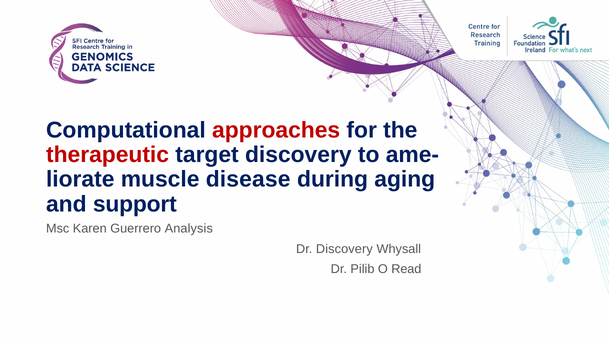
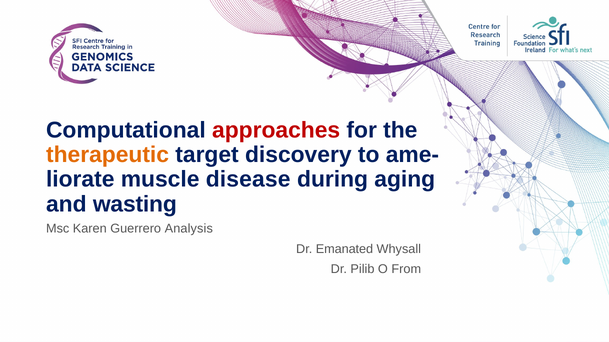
therapeutic colour: red -> orange (108, 155)
support: support -> wasting (135, 204)
Dr Discovery: Discovery -> Emanated (344, 249)
Read: Read -> From (406, 269)
